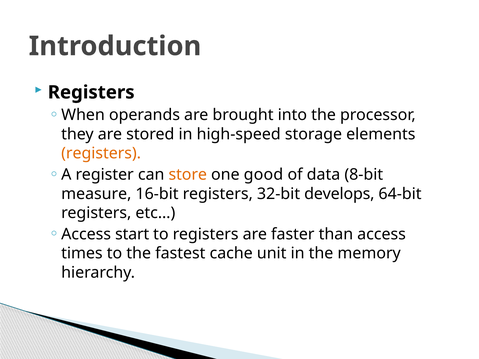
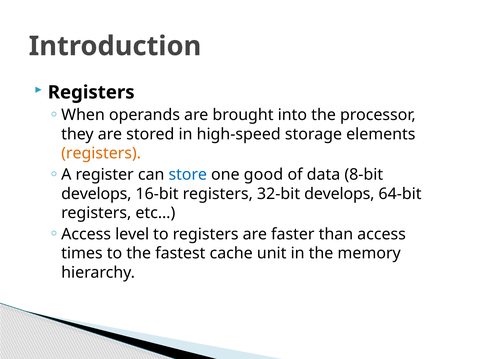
store colour: orange -> blue (188, 175)
measure: measure -> develops (96, 194)
start: start -> level (132, 234)
